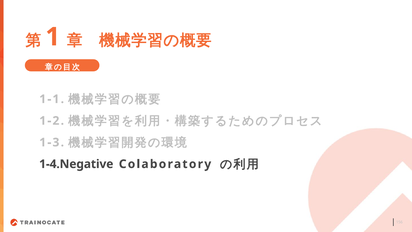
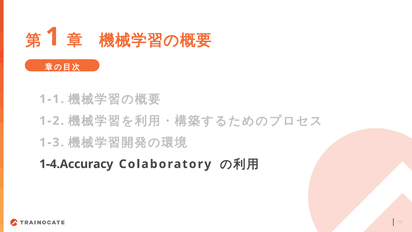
1-4.Negative: 1-4.Negative -> 1-4.Accuracy (76, 164)
